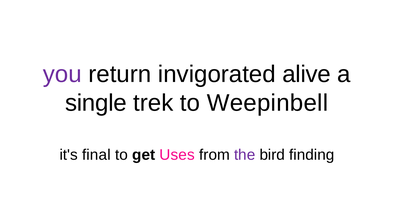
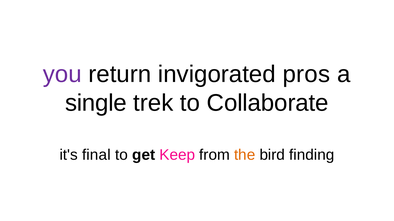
alive: alive -> pros (306, 74)
Weepinbell: Weepinbell -> Collaborate (268, 103)
Uses: Uses -> Keep (177, 155)
the colour: purple -> orange (245, 155)
